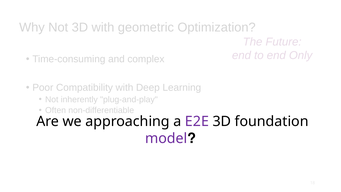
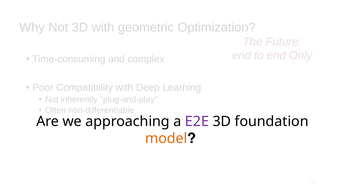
model colour: purple -> orange (166, 138)
